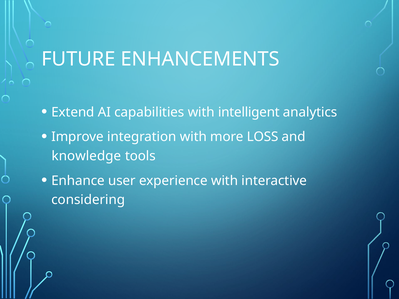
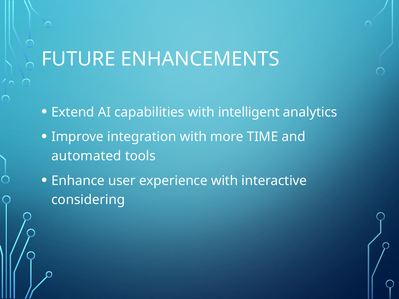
LOSS: LOSS -> TIME (263, 137)
knowledge: knowledge -> automated (86, 156)
